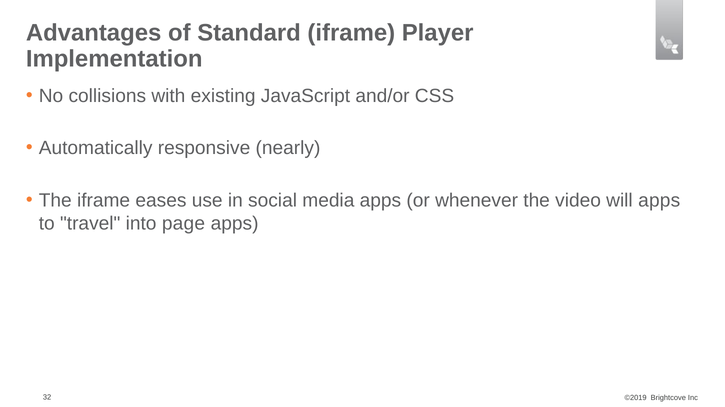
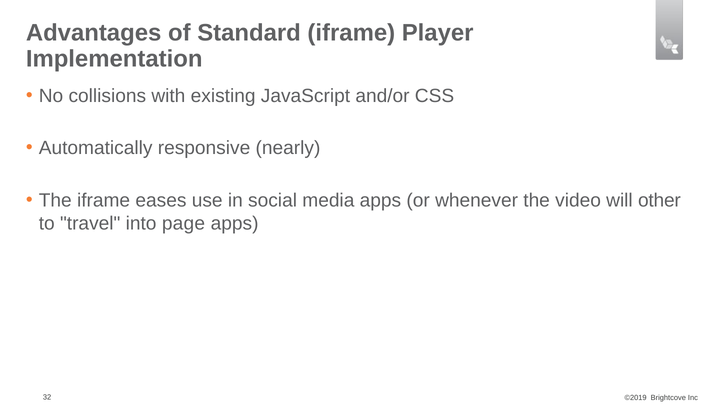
will apps: apps -> other (659, 201)
